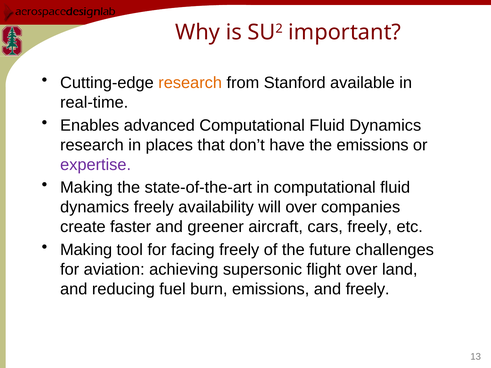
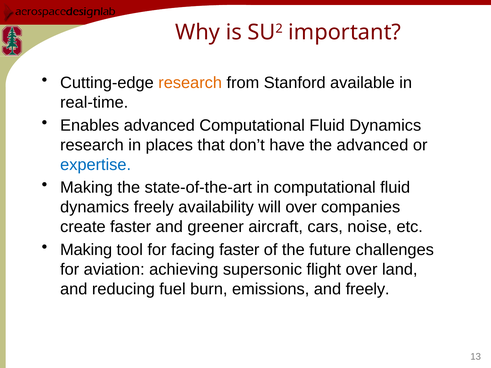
the emissions: emissions -> advanced (372, 145)
expertise colour: purple -> blue (96, 165)
cars freely: freely -> noise (370, 227)
facing freely: freely -> faster (239, 250)
